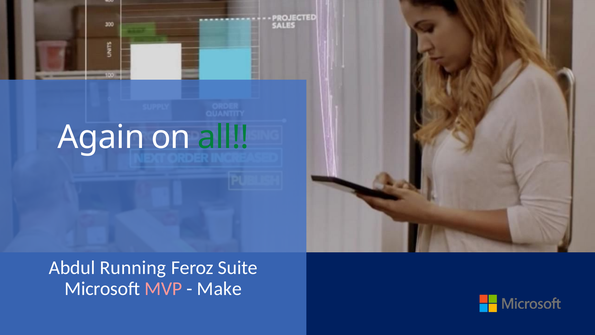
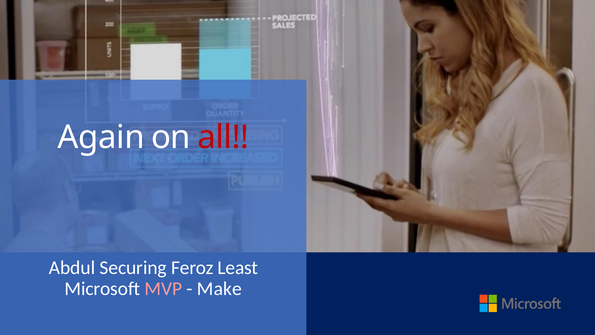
all colour: green -> red (223, 137)
Running: Running -> Securing (133, 267)
Suite: Suite -> Least (238, 267)
